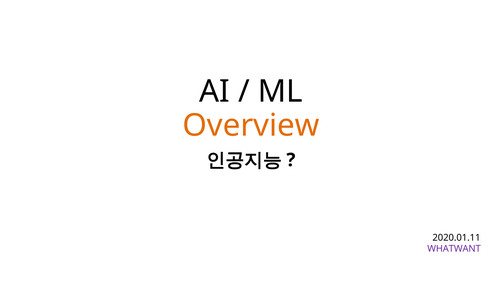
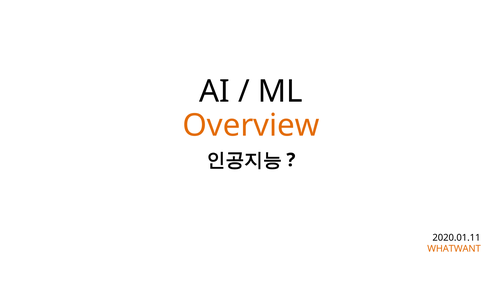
WHATWANT colour: purple -> orange (454, 249)
